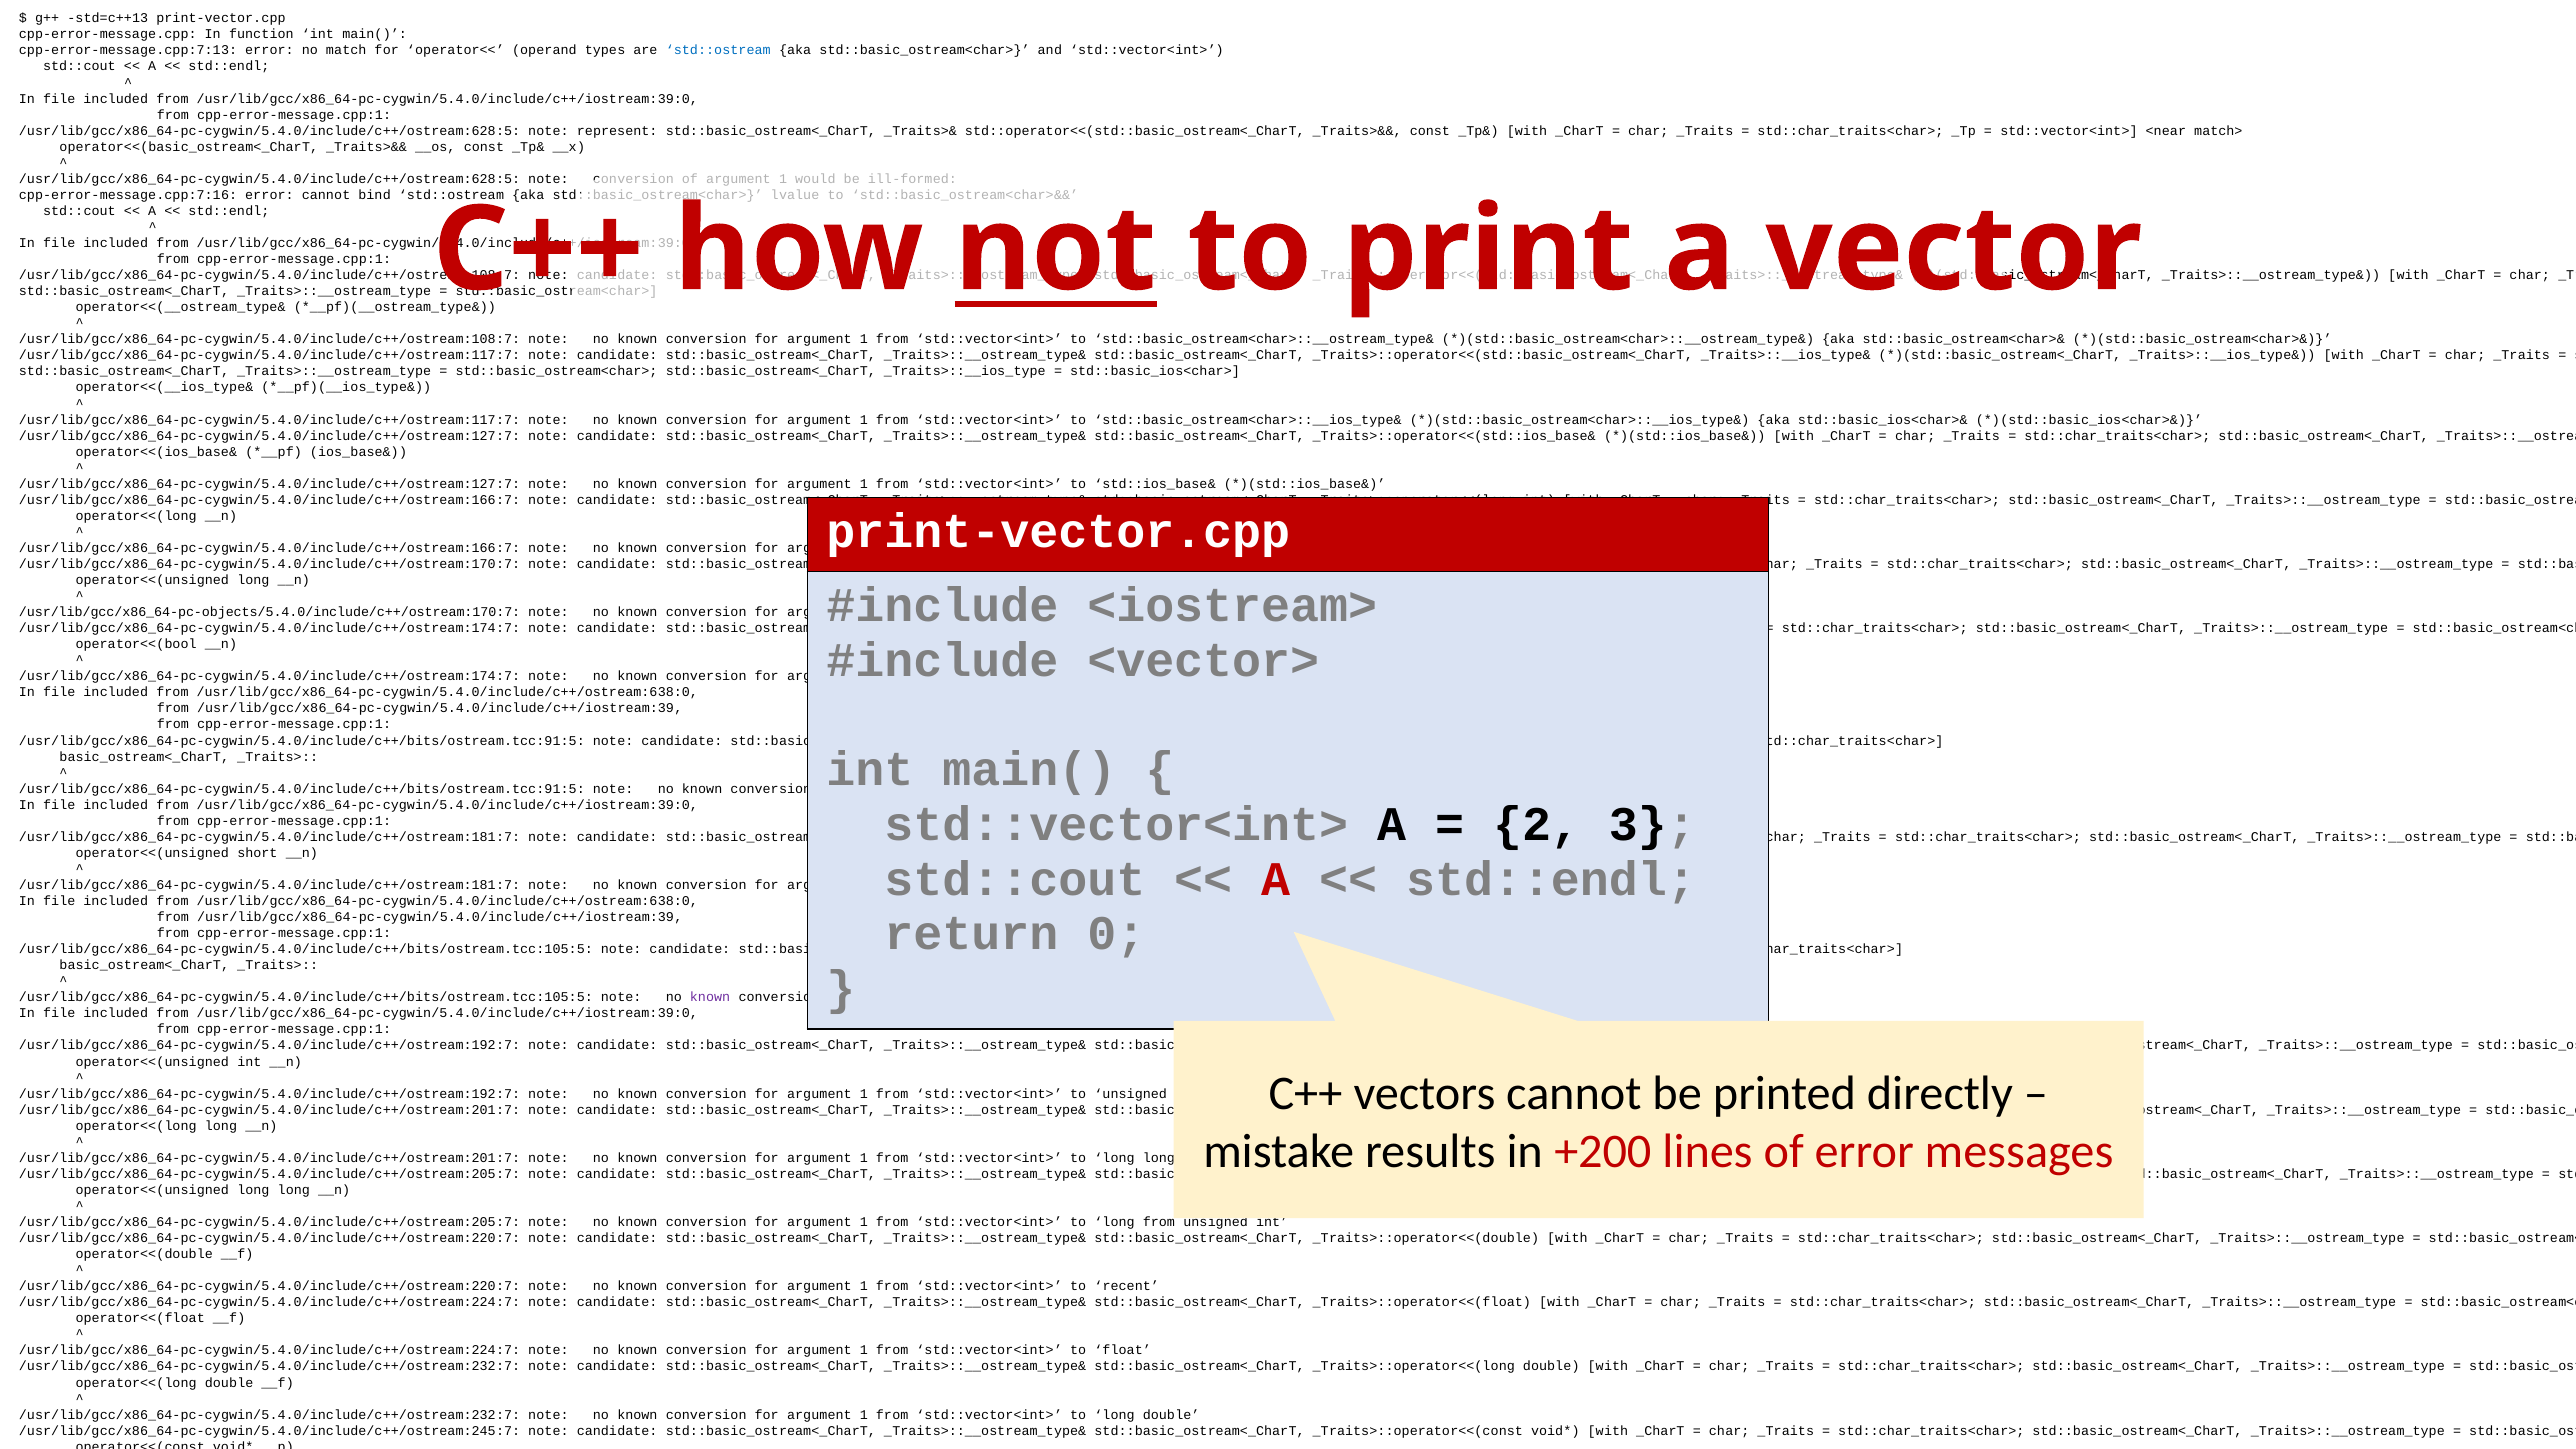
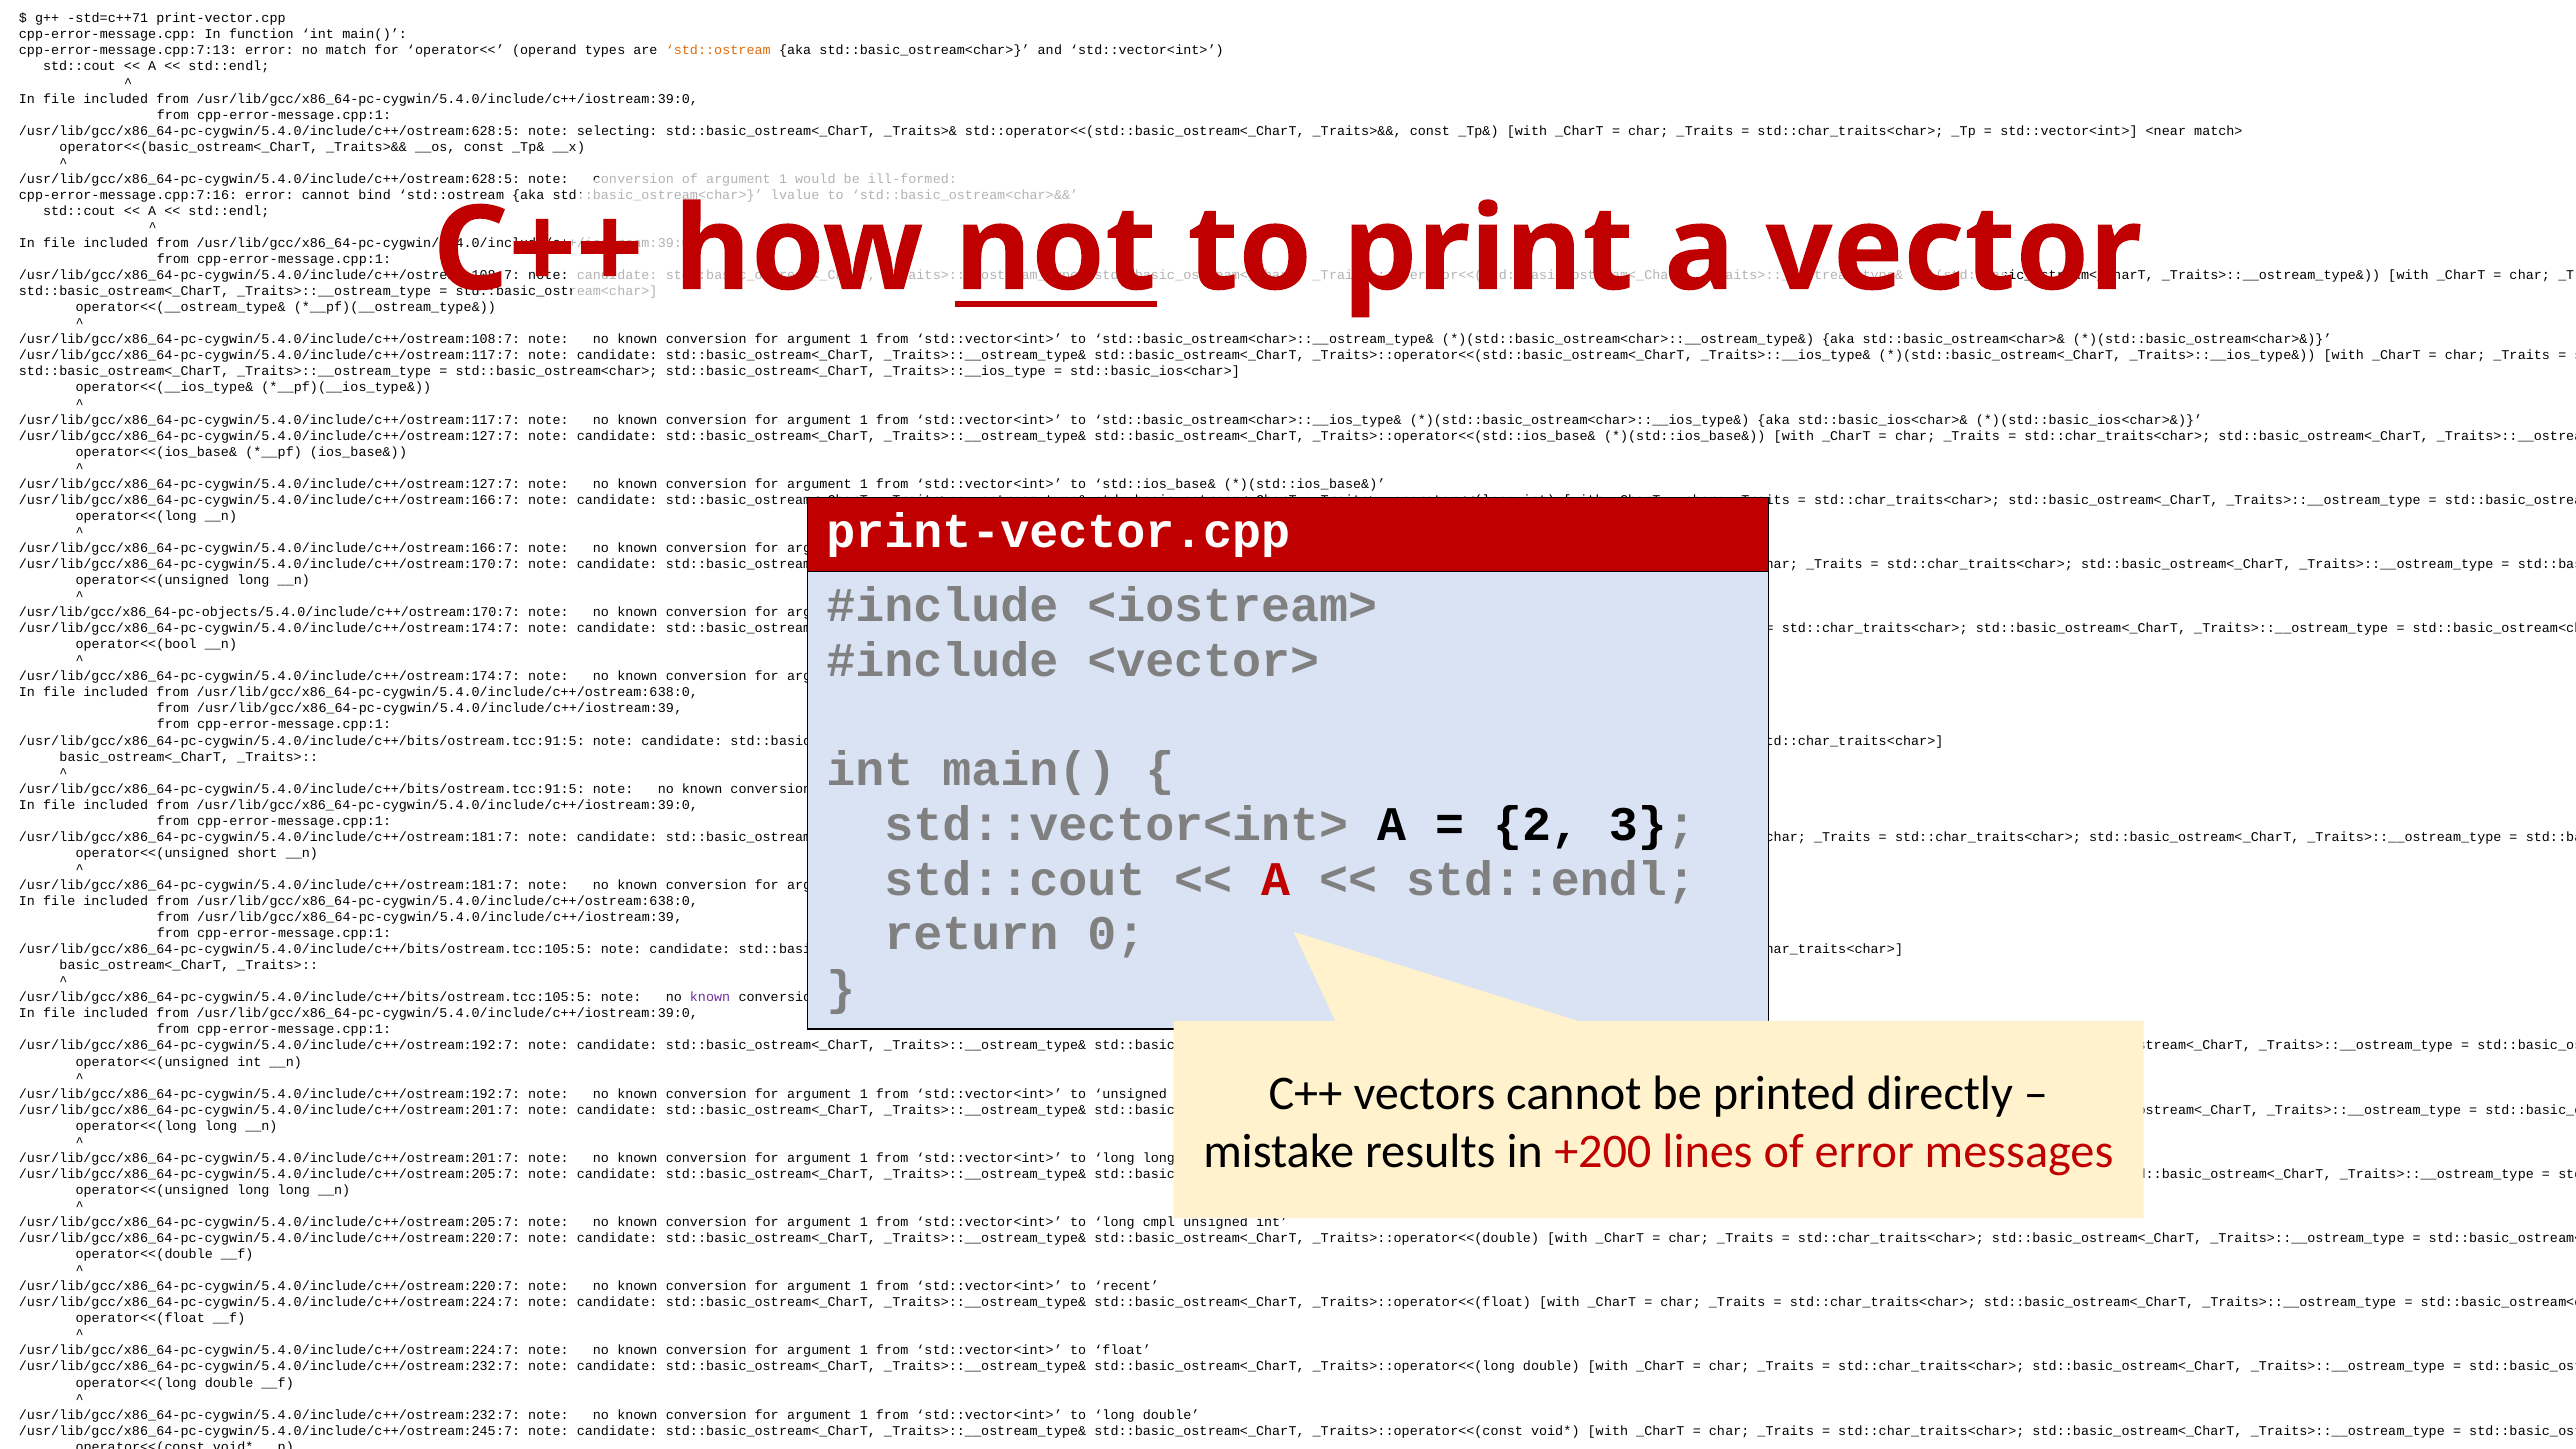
std=c++13: std=c++13 -> std=c++71 (108, 18)
std::ostream colour: blue -> orange (718, 50)
represent: represent -> selecting (617, 131)
long from: from -> cmpl (1159, 1222)
